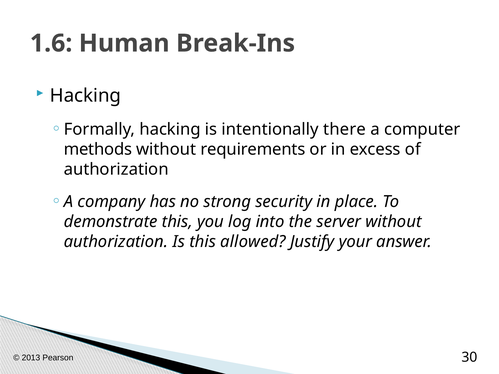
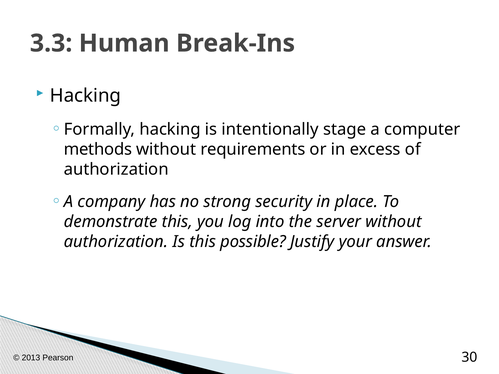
1.6: 1.6 -> 3.3 (51, 43)
there: there -> stage (345, 129)
allowed: allowed -> possible (253, 242)
